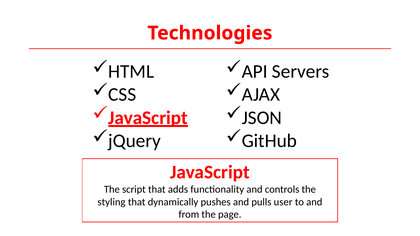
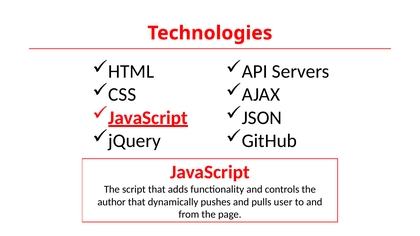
styling: styling -> author (112, 202)
